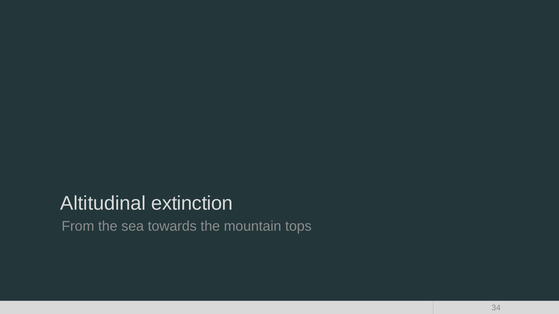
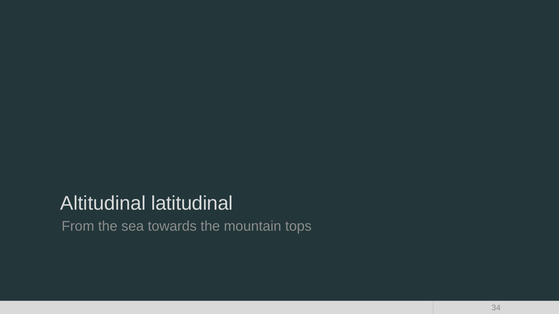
extinction: extinction -> latitudinal (192, 204)
